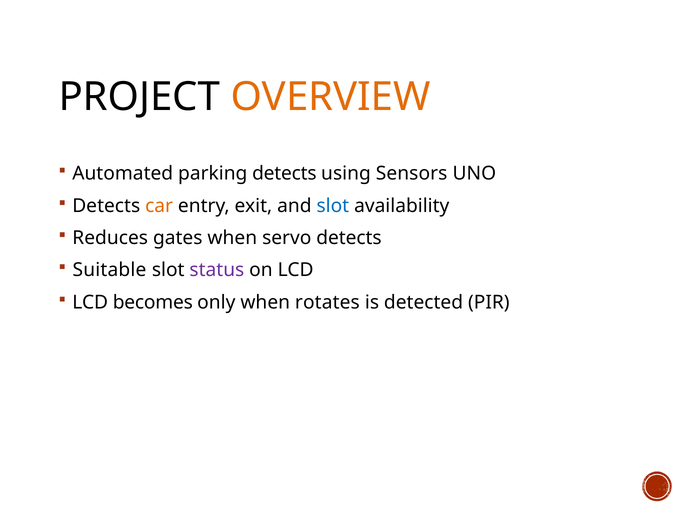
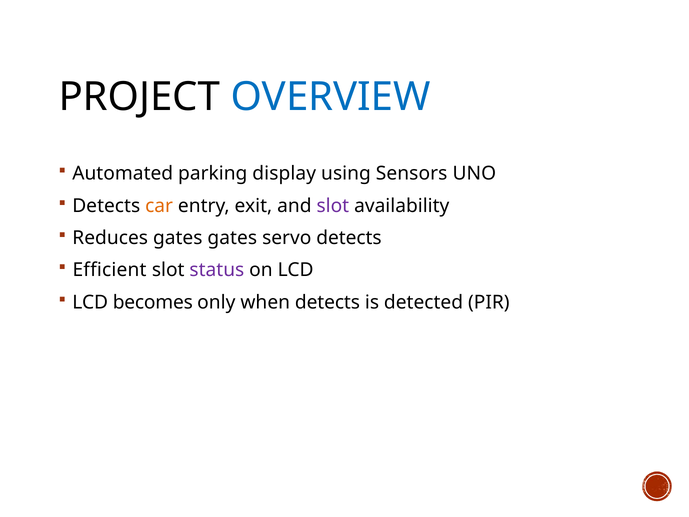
OVERVIEW colour: orange -> blue (331, 97)
parking detects: detects -> display (284, 174)
slot colour: blue -> purple (333, 206)
gates when: when -> gates (232, 238)
Suitable: Suitable -> Efficient (109, 270)
when rotates: rotates -> detects (327, 302)
